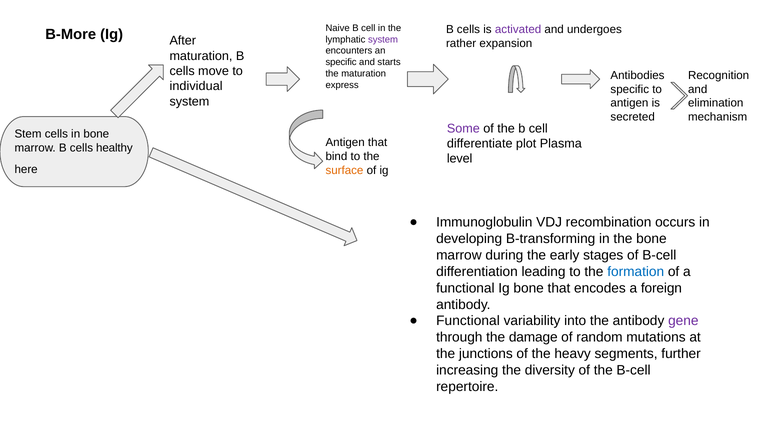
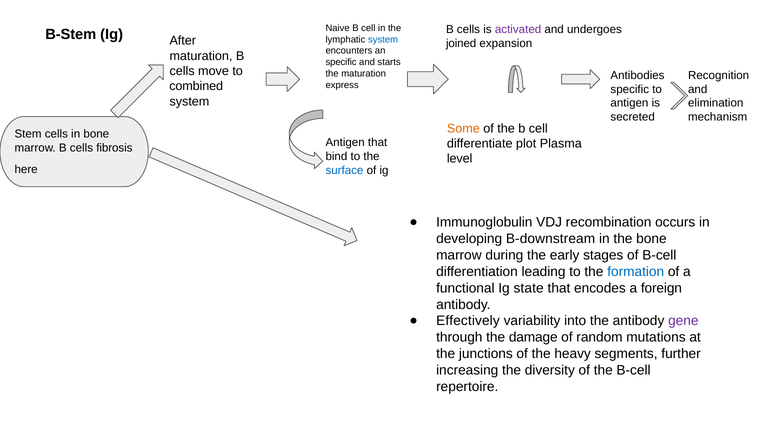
B-More: B-More -> B-Stem (71, 34)
system colour: purple -> blue (383, 39)
rather: rather -> joined (461, 43)
individual: individual -> combined (196, 86)
Some colour: purple -> orange (463, 128)
healthy: healthy -> fibrosis (114, 148)
surface colour: orange -> blue (344, 170)
B-transforming: B-transforming -> B-downstream (551, 239)
Ig bone: bone -> state (529, 288)
Functional: Functional -> Effectively (468, 321)
